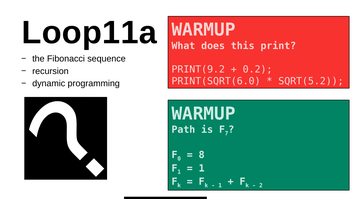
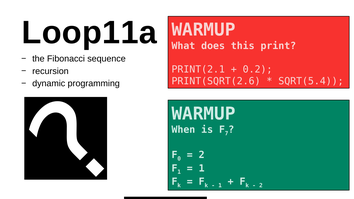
PRINT(9.2: PRINT(9.2 -> PRINT(2.1 (198, 69)
PRINT(SQRT(6.0: PRINT(SQRT(6.0 -> PRINT(SQRT(2.6 (216, 81)
SQRT(5.2: SQRT(5.2 -> SQRT(5.4 (311, 81)
Path: Path -> When (183, 130)
8: 8 -> 2 (202, 155)
